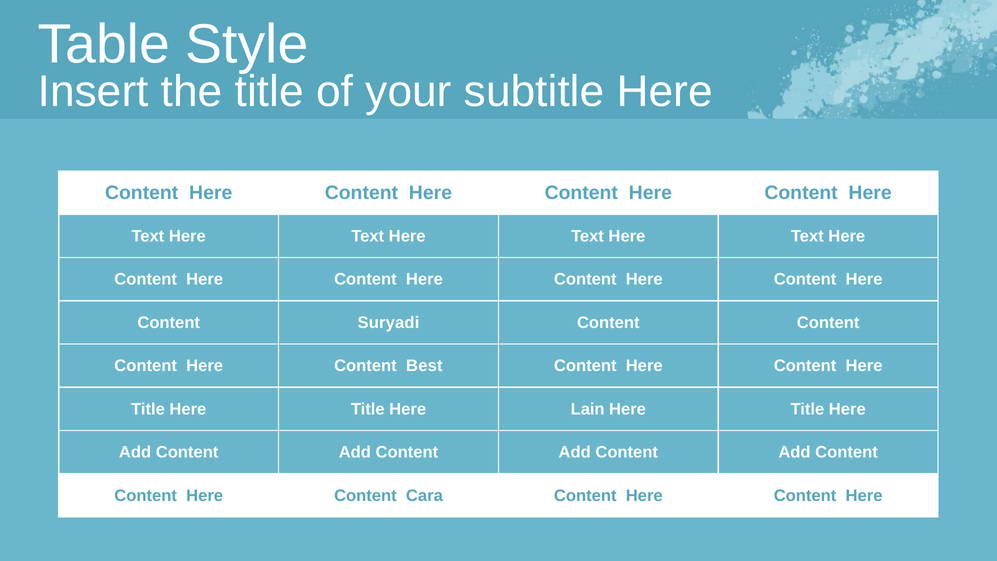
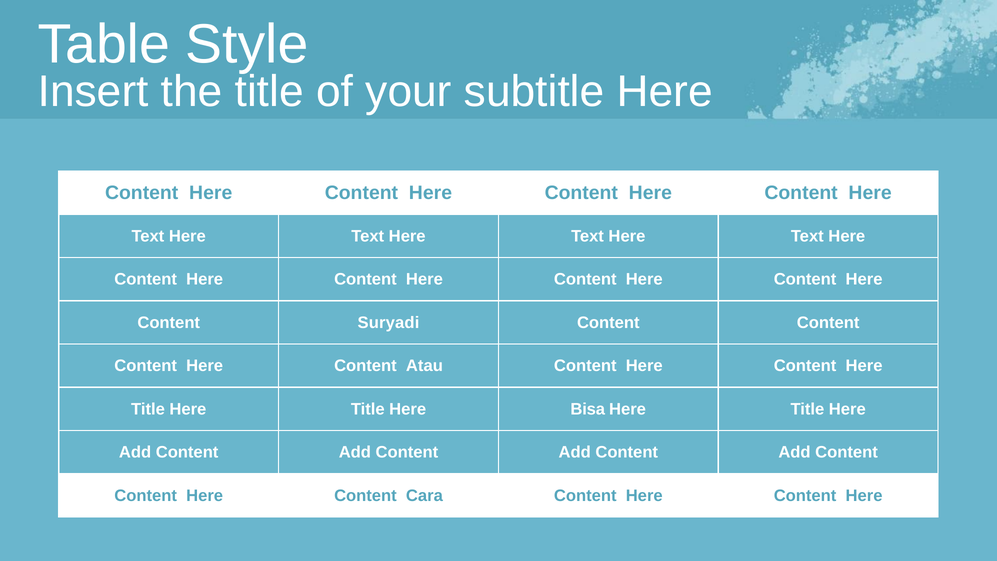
Best: Best -> Atau (424, 366)
Lain: Lain -> Bisa (588, 409)
